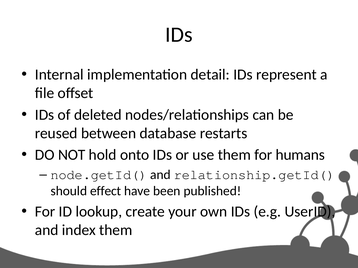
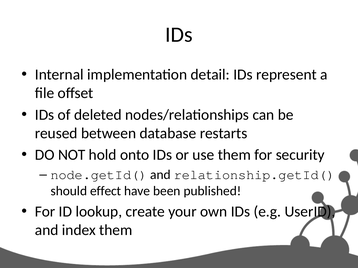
humans: humans -> security (300, 155)
